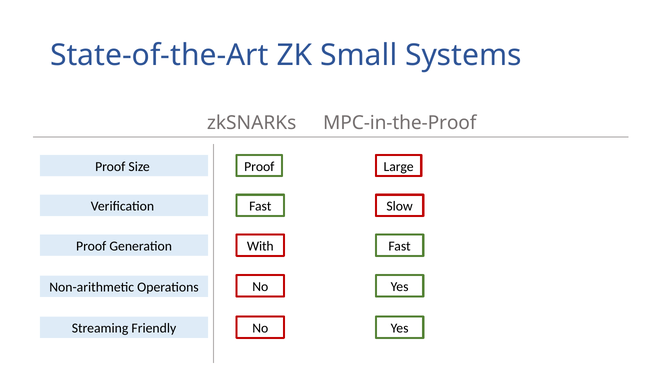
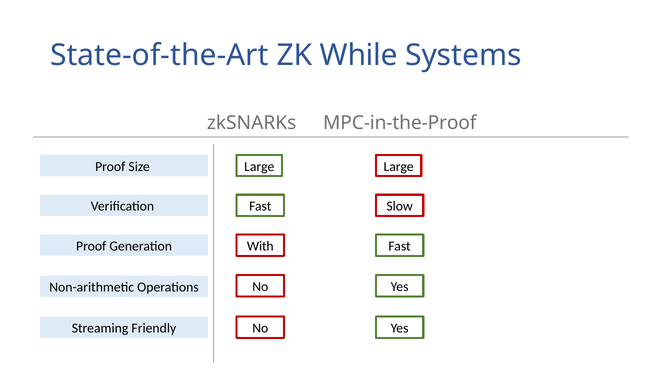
Small: Small -> While (359, 55)
Proof: Proof -> Large (259, 166)
